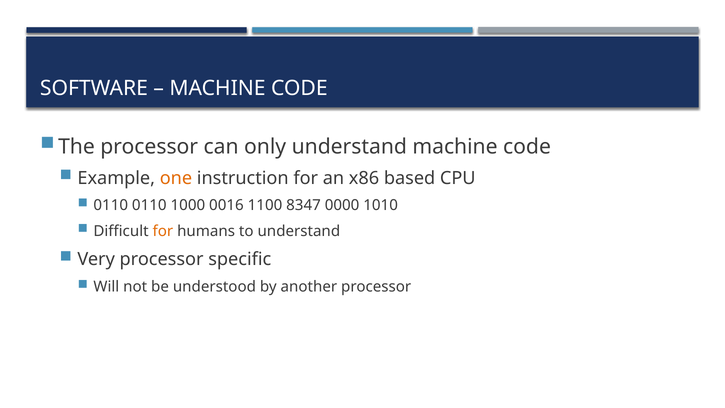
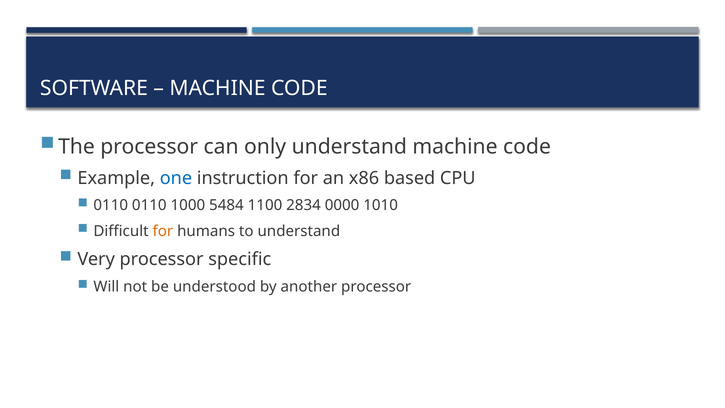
one colour: orange -> blue (176, 178)
0016: 0016 -> 5484 (226, 205)
8347: 8347 -> 2834 (304, 205)
